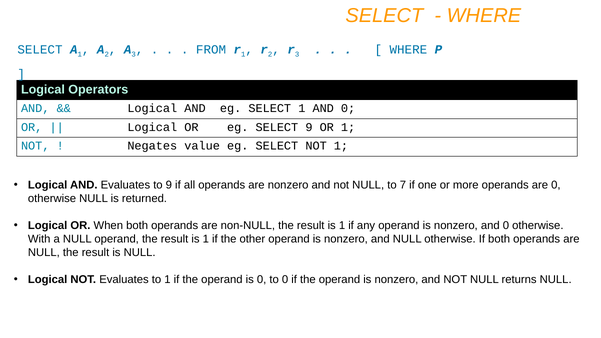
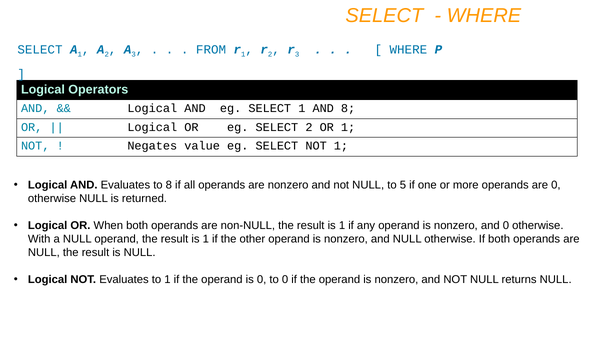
1 AND 0: 0 -> 8 (348, 108)
SELECT 9: 9 -> 2 (309, 127)
to 9: 9 -> 8 (169, 185)
7: 7 -> 5 (403, 185)
